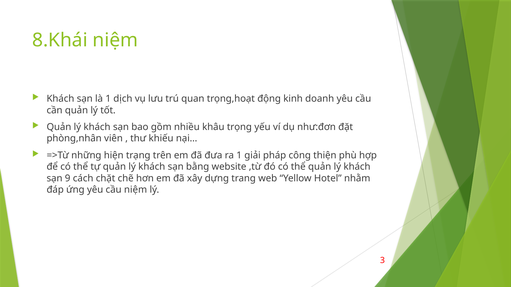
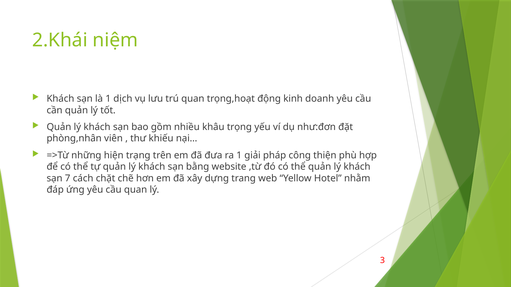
8.Khái: 8.Khái -> 2.Khái (60, 40)
9: 9 -> 7 (68, 179)
cầu niệm: niệm -> quan (136, 190)
